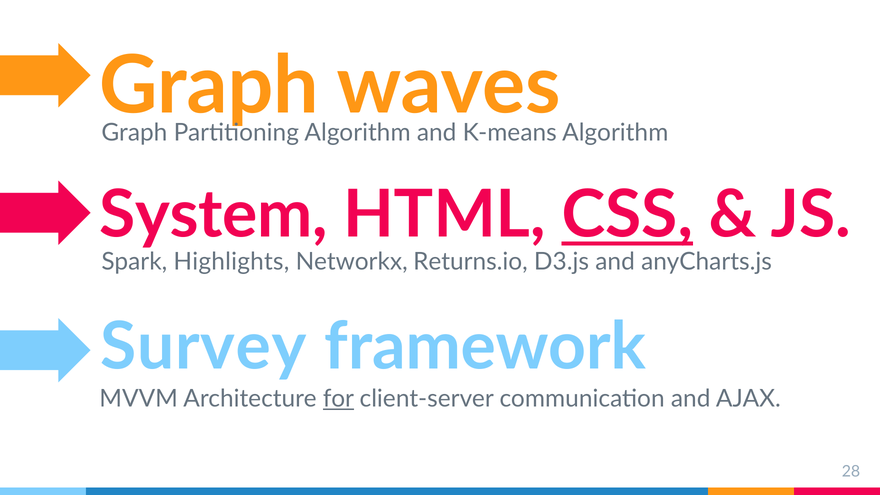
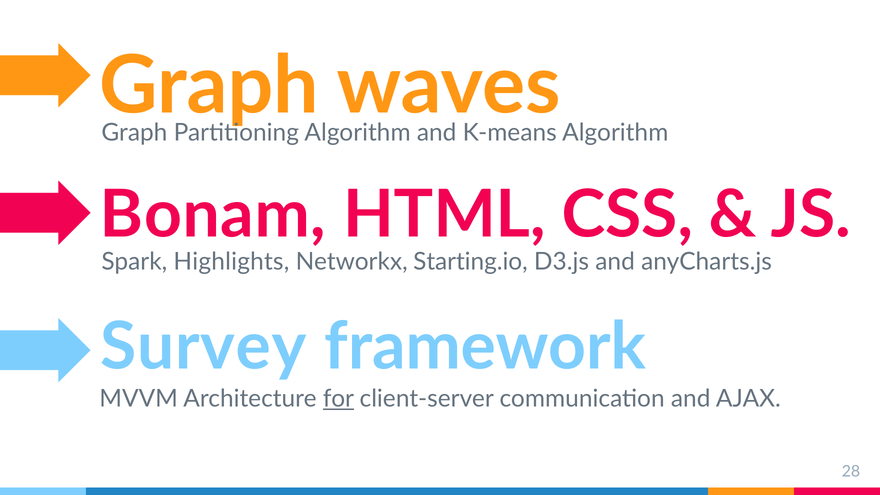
System: System -> Bonam (213, 215)
CSS underline: present -> none (627, 215)
Returns.io: Returns.io -> Starting.io (470, 262)
